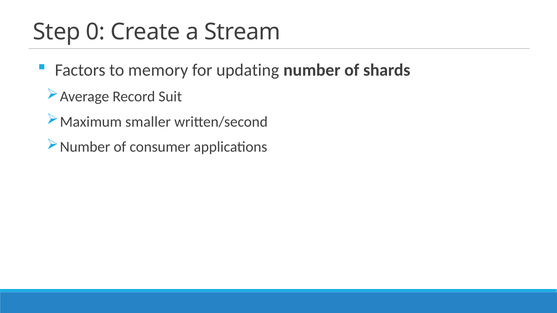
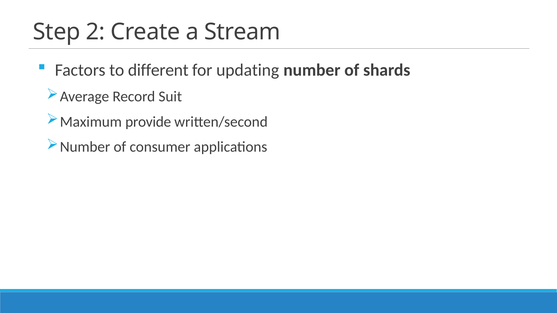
0: 0 -> 2 (95, 32)
memory: memory -> different (158, 70)
smaller: smaller -> provide (148, 122)
